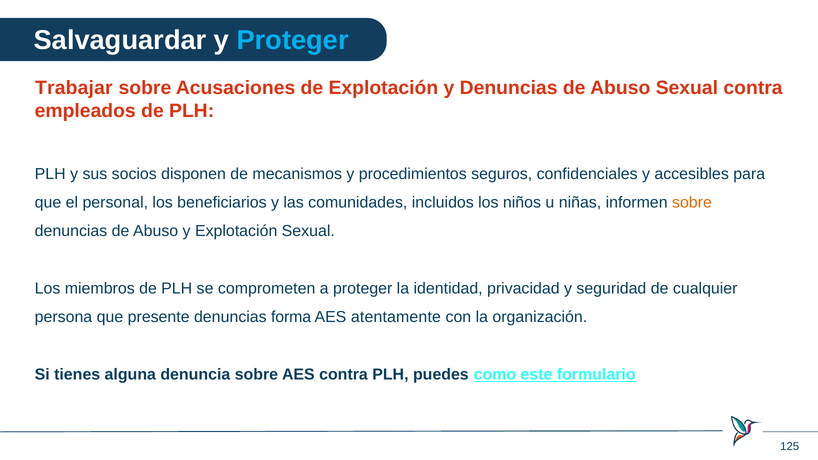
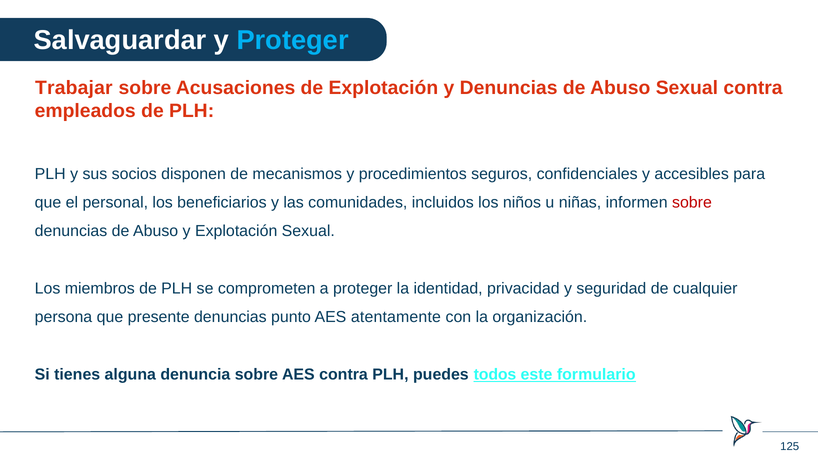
sobre colour: orange -> red (692, 203)
forma: forma -> punto (291, 317)
como: como -> todos (495, 374)
